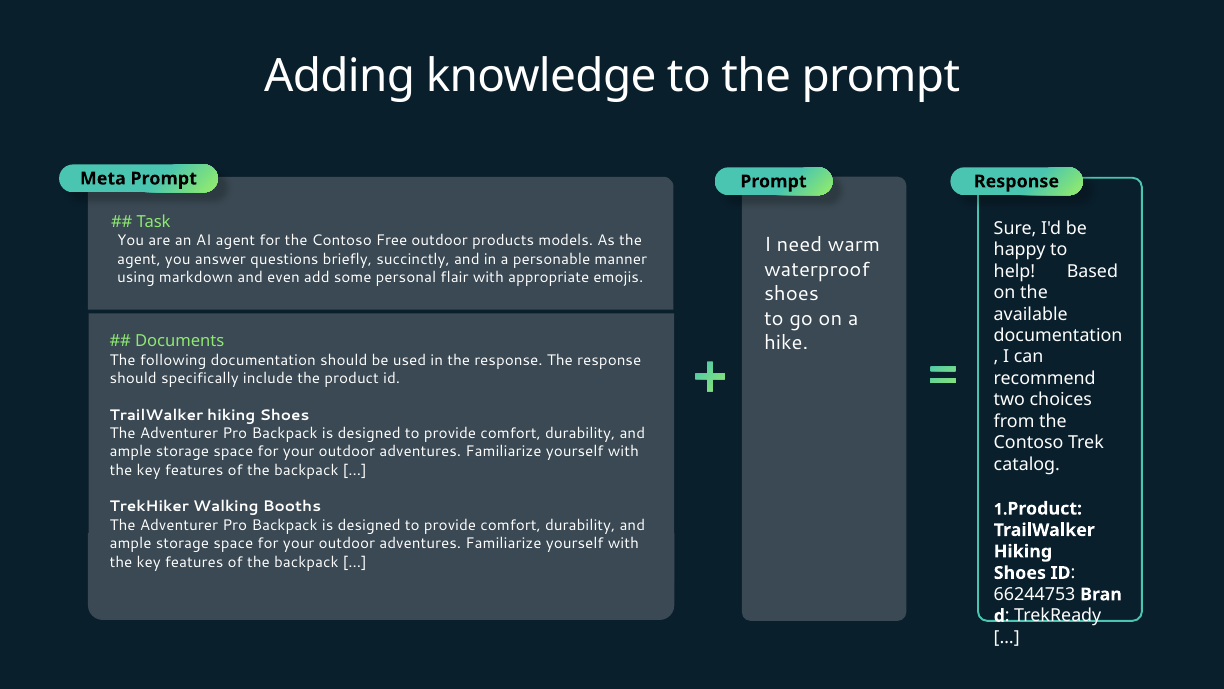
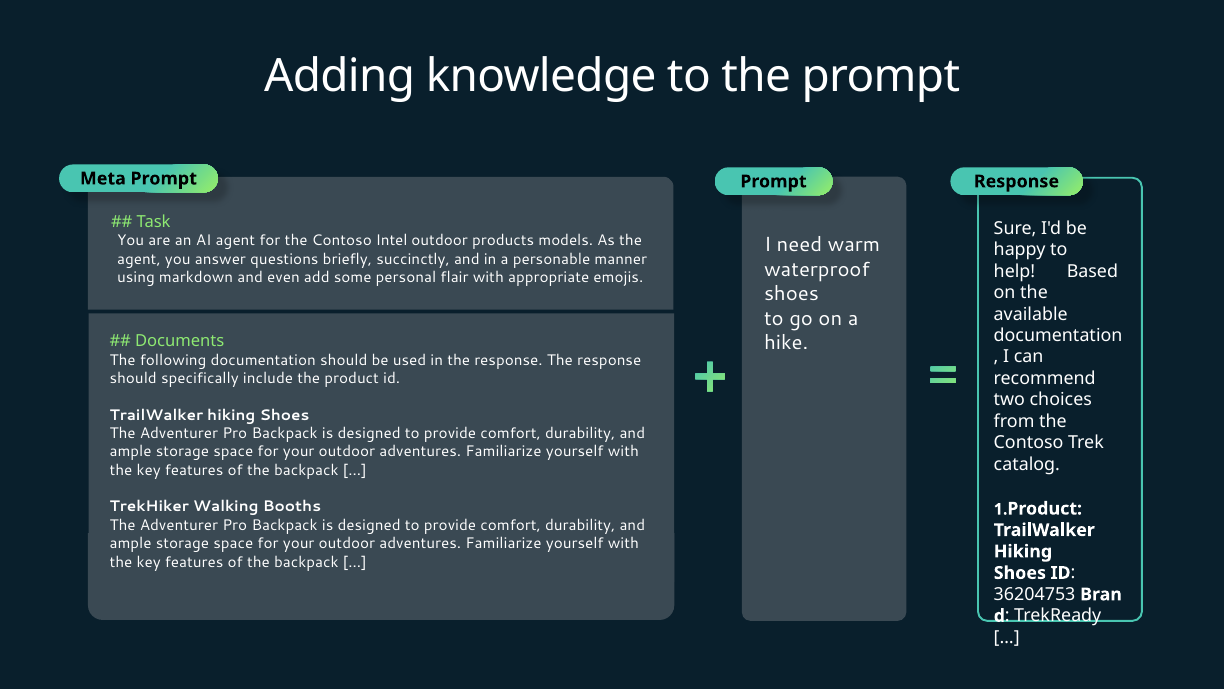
Free: Free -> Intel (392, 240)
66244753: 66244753 -> 36204753 (1035, 594)
